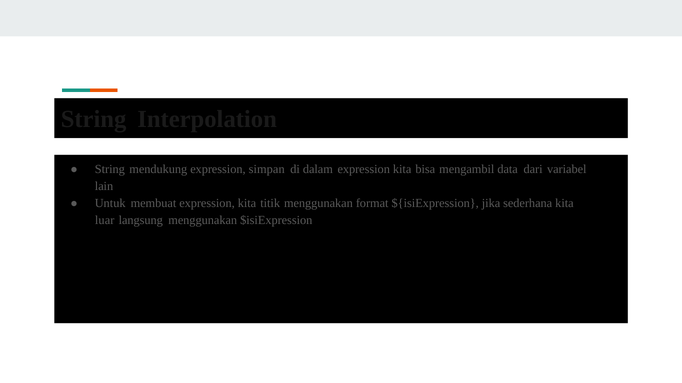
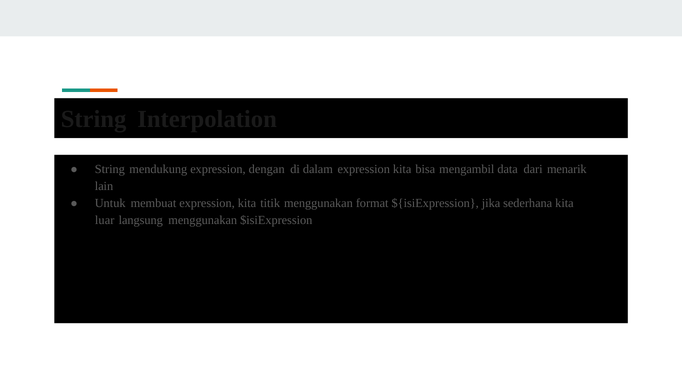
simpan: simpan -> dengan (267, 169)
variabel: variabel -> menarik (567, 169)
